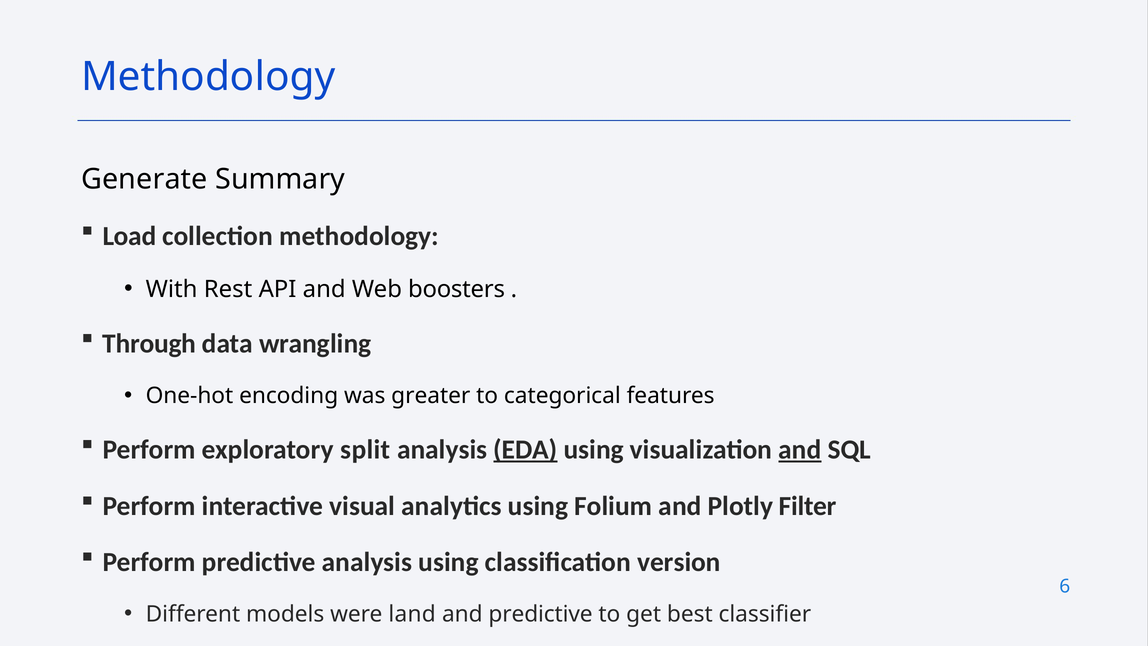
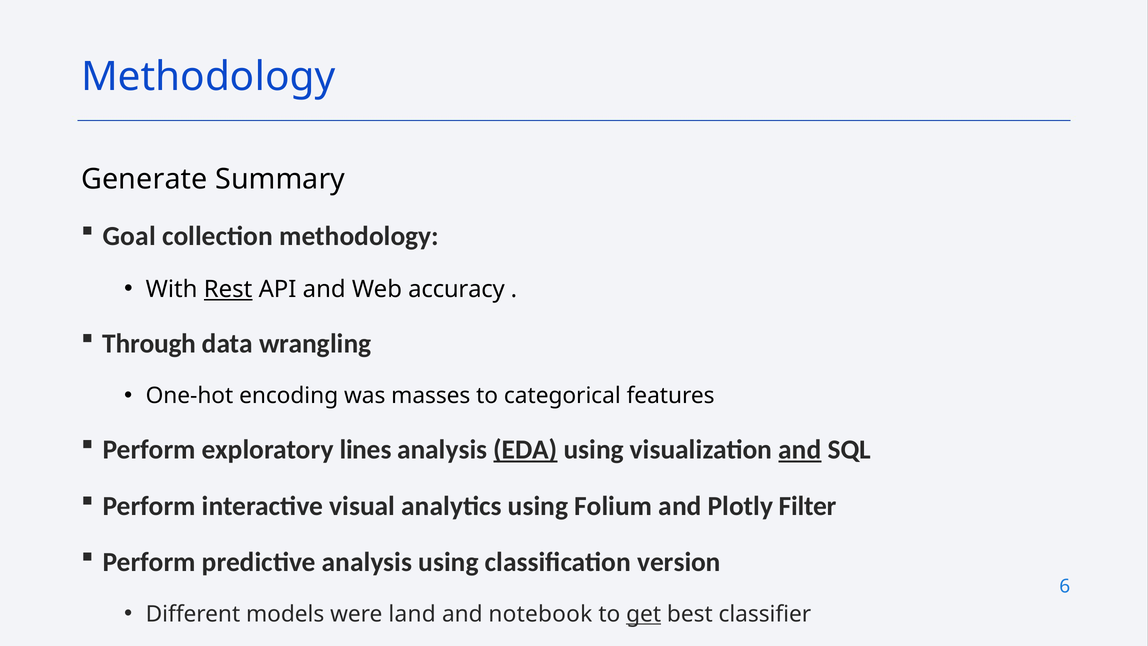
Load: Load -> Goal (129, 236)
Rest underline: none -> present (228, 289)
boosters: boosters -> accuracy (457, 289)
greater: greater -> masses (431, 396)
split: split -> lines (366, 449)
and predictive: predictive -> notebook (540, 614)
get underline: none -> present (644, 614)
